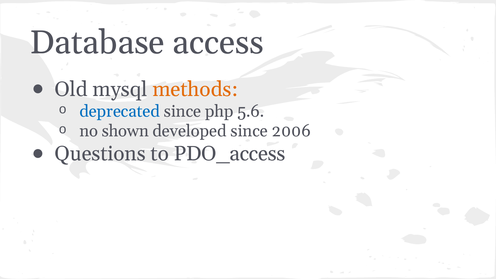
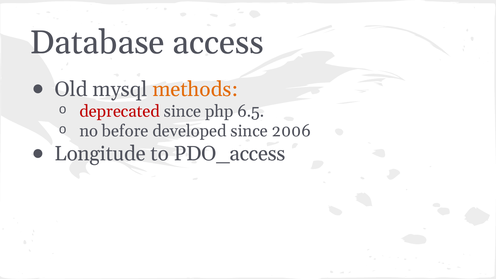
deprecated colour: blue -> red (120, 111)
5.6: 5.6 -> 6.5 (251, 111)
shown: shown -> before (125, 131)
Questions: Questions -> Longitude (100, 154)
